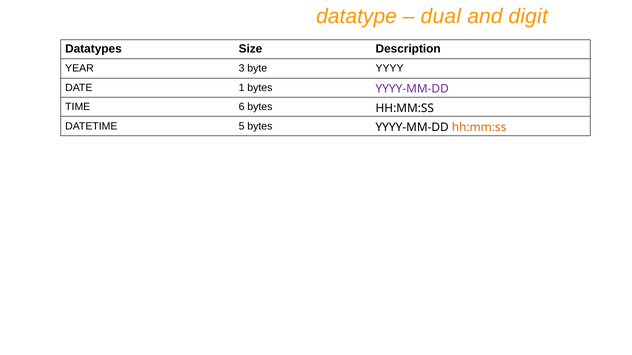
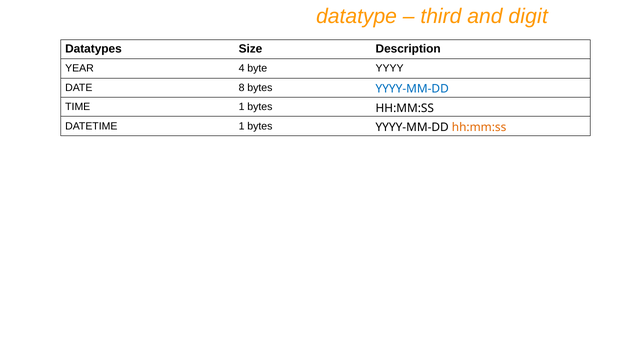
dual: dual -> third (441, 16)
3: 3 -> 4 (242, 69)
1: 1 -> 8 (242, 88)
YYYY-MM-DD colour: purple -> blue (412, 89)
TIME 6: 6 -> 1 (242, 107)
DATETIME 5: 5 -> 1 (242, 126)
